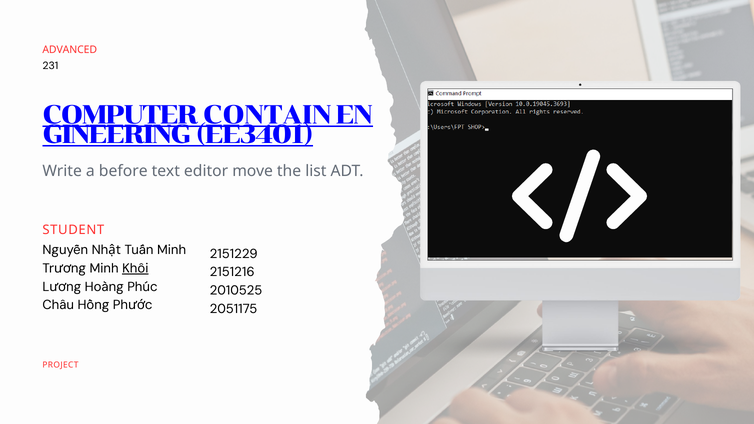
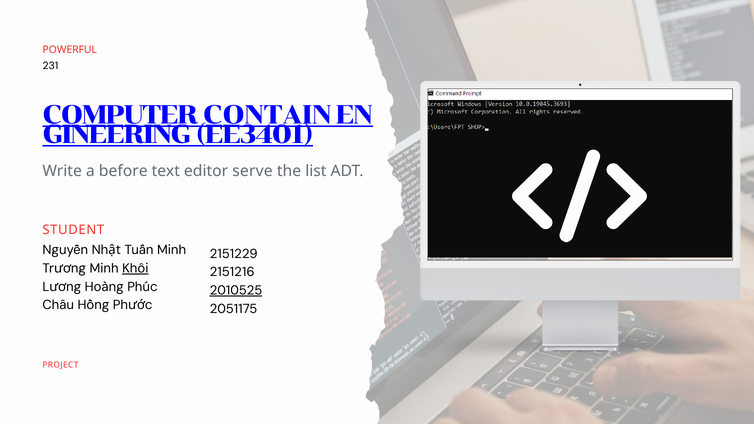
ADVANCED: ADVANCED -> POWERFUL (70, 50)
move: move -> serve (252, 171)
2010525 underline: none -> present (236, 290)
